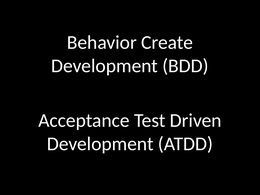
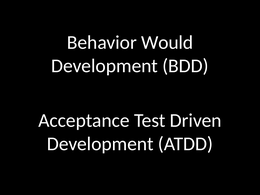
Create: Create -> Would (167, 43)
